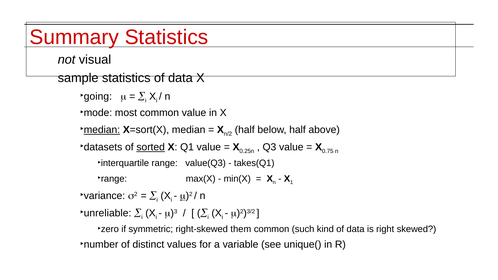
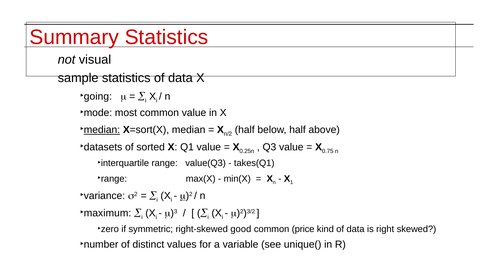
sorted underline: present -> none (151, 147)
unreliable: unreliable -> maximum (108, 213)
them: them -> good (241, 229)
such: such -> price (303, 229)
